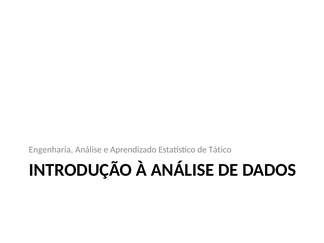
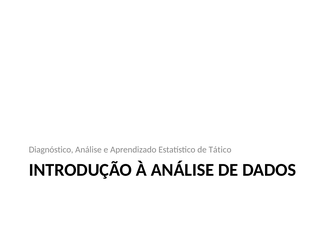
Engenharia: Engenharia -> Diagnóstico (51, 150)
